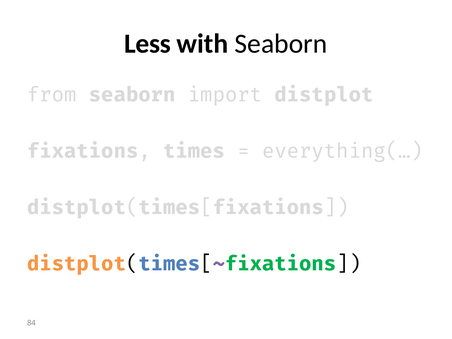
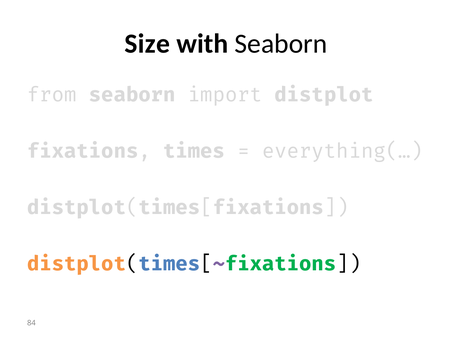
Less: Less -> Size (147, 44)
